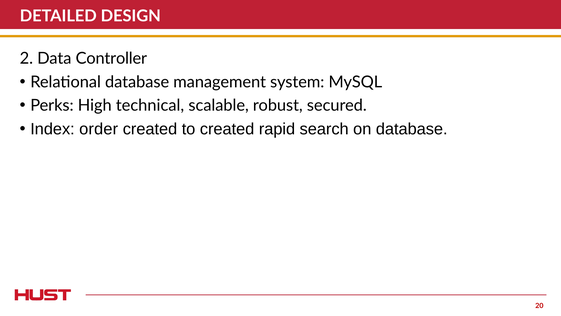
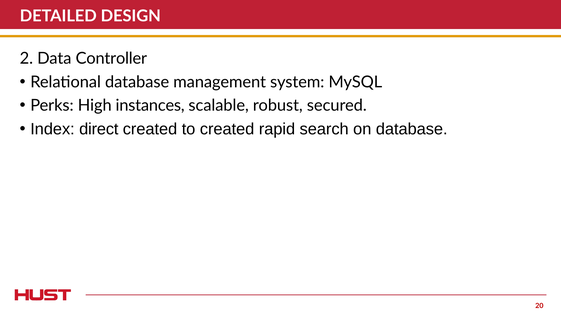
technical: technical -> instances (150, 105)
order: order -> direct (99, 129)
